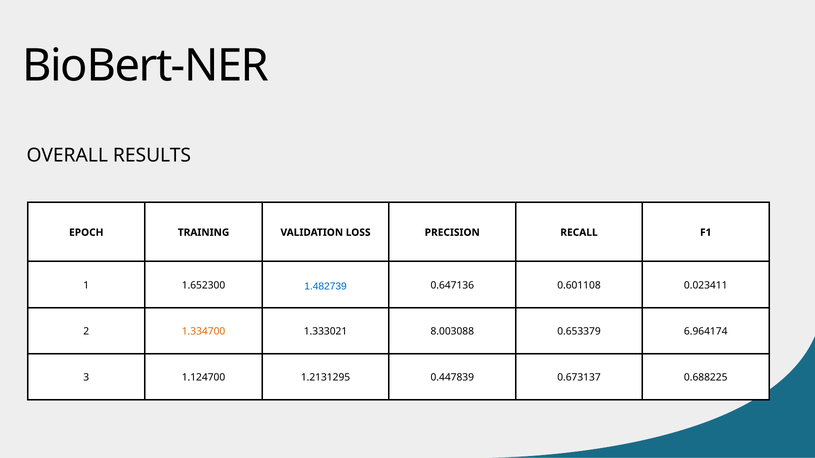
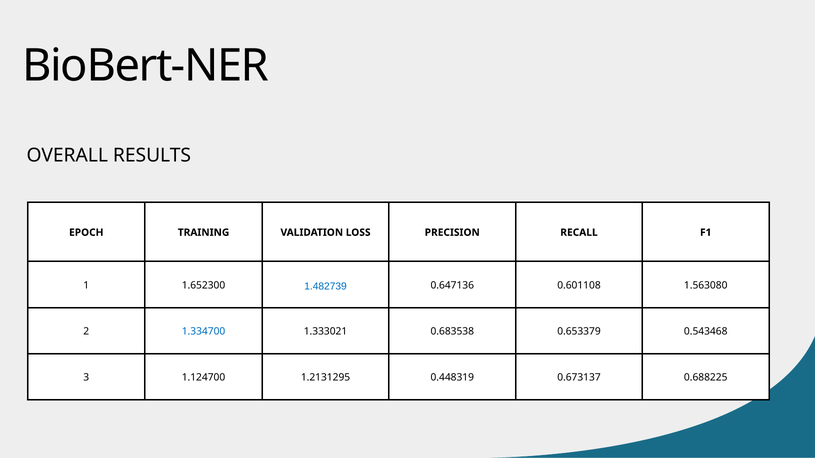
0.023411: 0.023411 -> 1.563080 (706, 286)
1.334700 colour: orange -> blue (204, 332)
8.003088: 8.003088 -> 0.683538 (452, 332)
6.964174: 6.964174 -> 0.543468 (706, 332)
0.447839: 0.447839 -> 0.448319 (452, 378)
